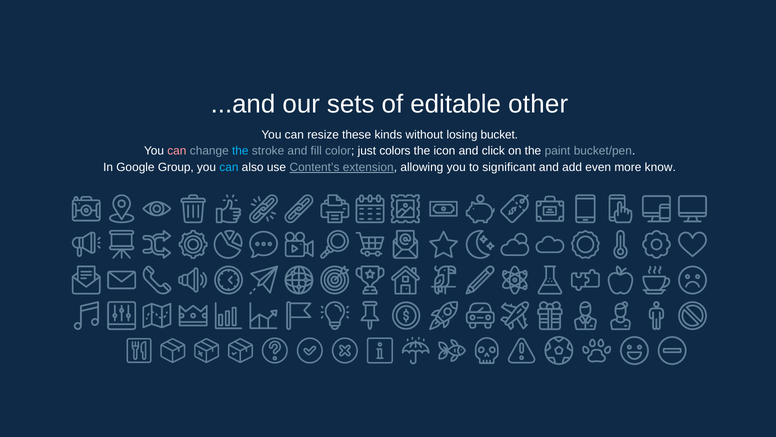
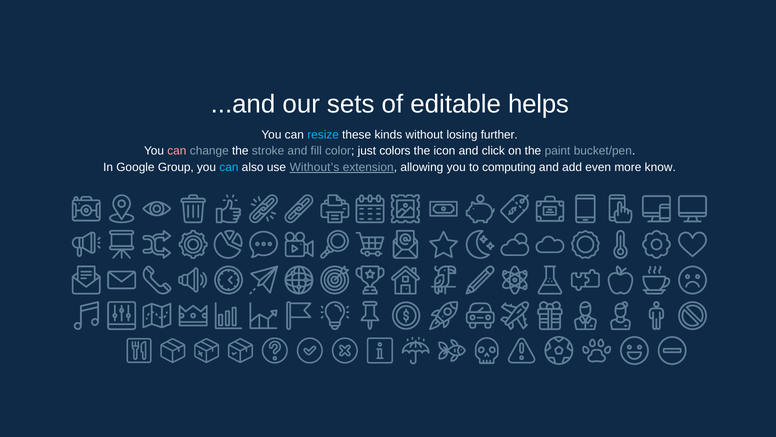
other: other -> helps (538, 104)
resize colour: white -> light blue (323, 134)
bucket: bucket -> further (499, 134)
the colour: light blue -> white (240, 151)
Content’s: Content’s -> Without’s (314, 167)
significant: significant -> computing (509, 167)
